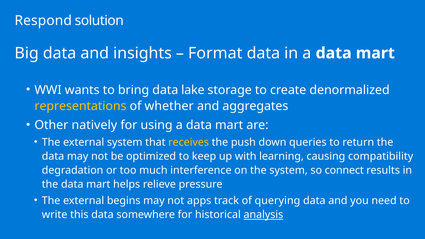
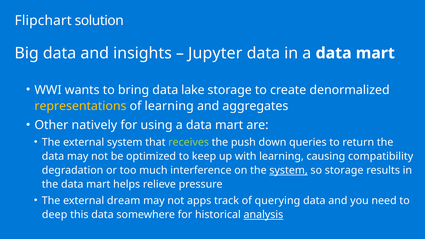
Respond: Respond -> Flipchart (43, 21)
Format: Format -> Jupyter (215, 53)
of whether: whether -> learning (169, 106)
receives colour: yellow -> light green (189, 142)
system underline: none -> present (289, 170)
so connect: connect -> storage (344, 170)
begins: begins -> dream (124, 201)
write: write -> deep (55, 215)
